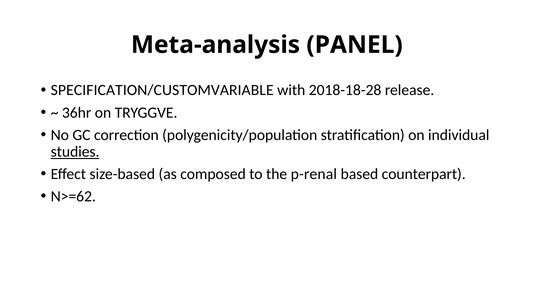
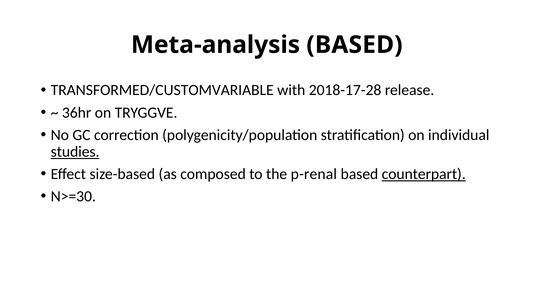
Meta-analysis PANEL: PANEL -> BASED (354, 45)
SPECIFICATION/CUSTOMVARIABLE: SPECIFICATION/CUSTOMVARIABLE -> TRANSFORMED/CUSTOMVARIABLE (162, 90)
2018-18-28: 2018-18-28 -> 2018-17-28 (345, 90)
counterpart underline: none -> present (424, 174)
N>=62: N>=62 -> N>=30 (73, 197)
